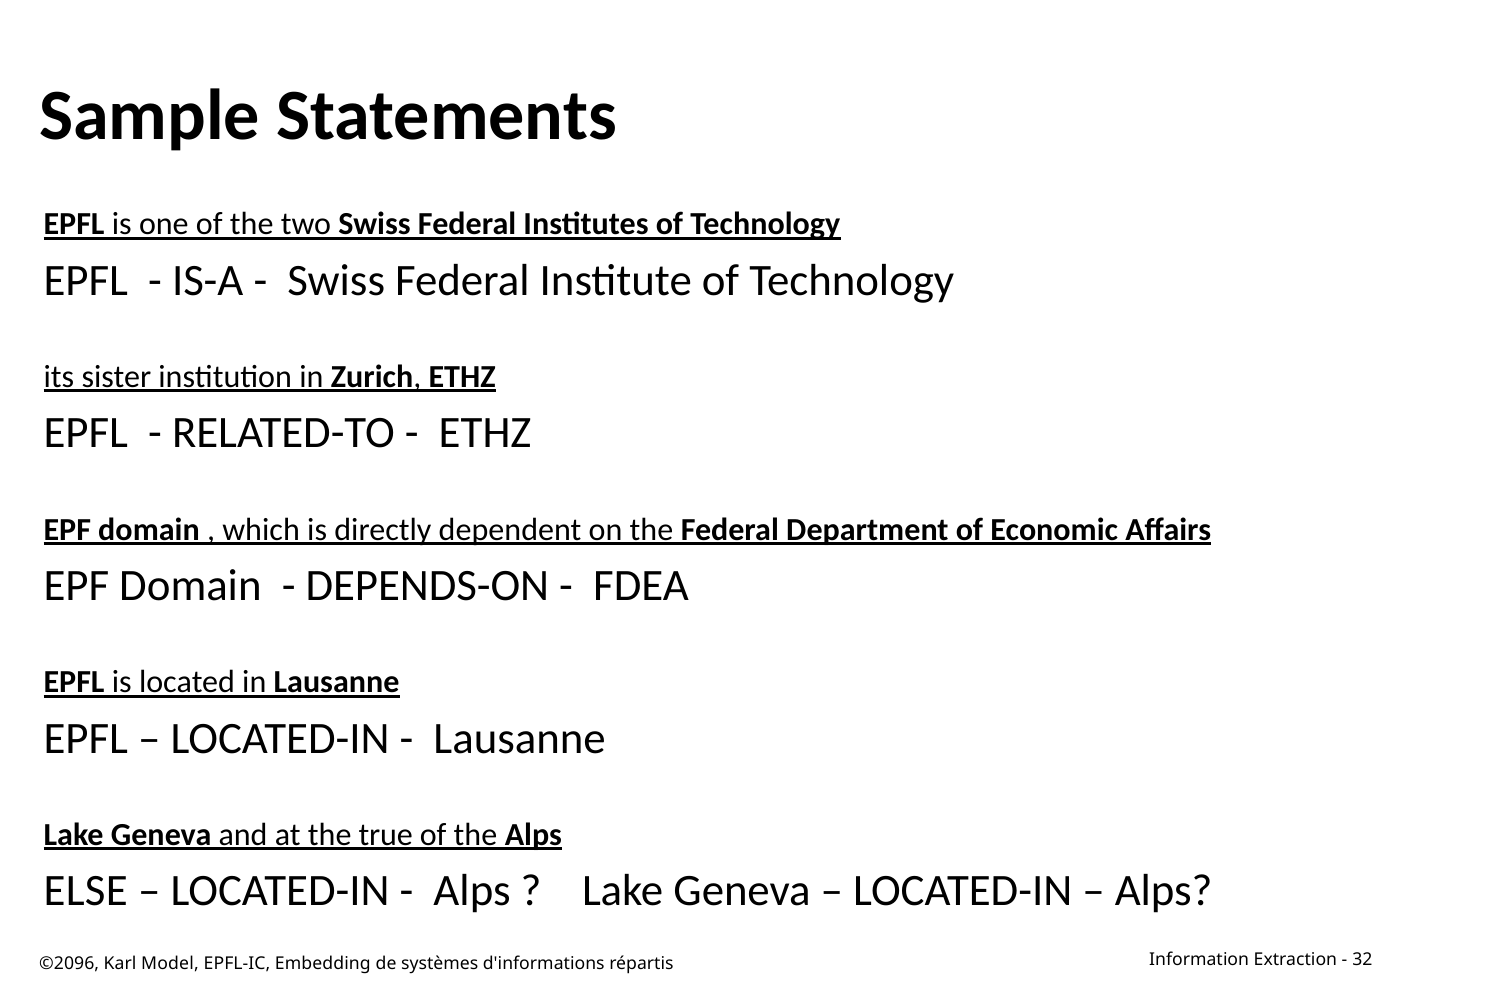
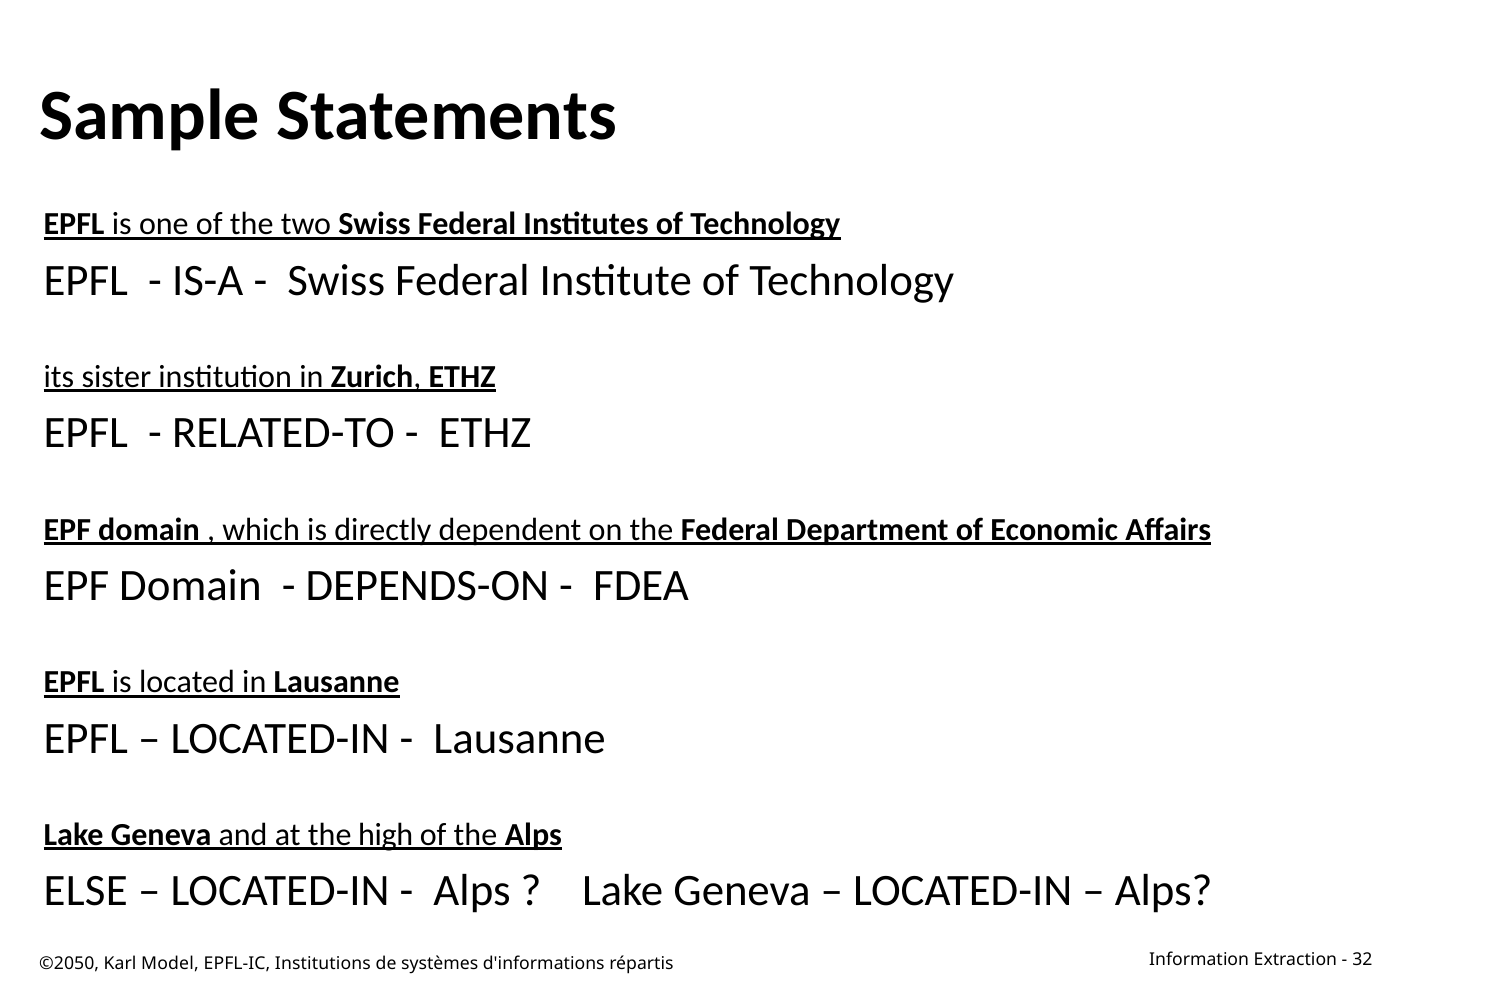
true: true -> high (386, 835)
©2096: ©2096 -> ©2050 (69, 963)
Embedding: Embedding -> Institutions (323, 963)
